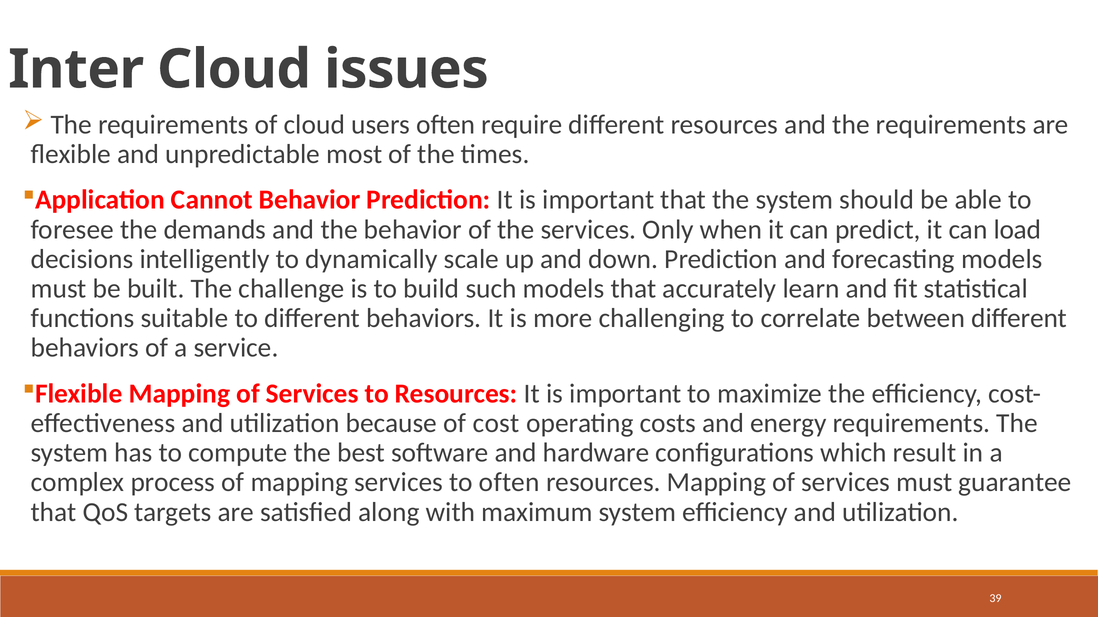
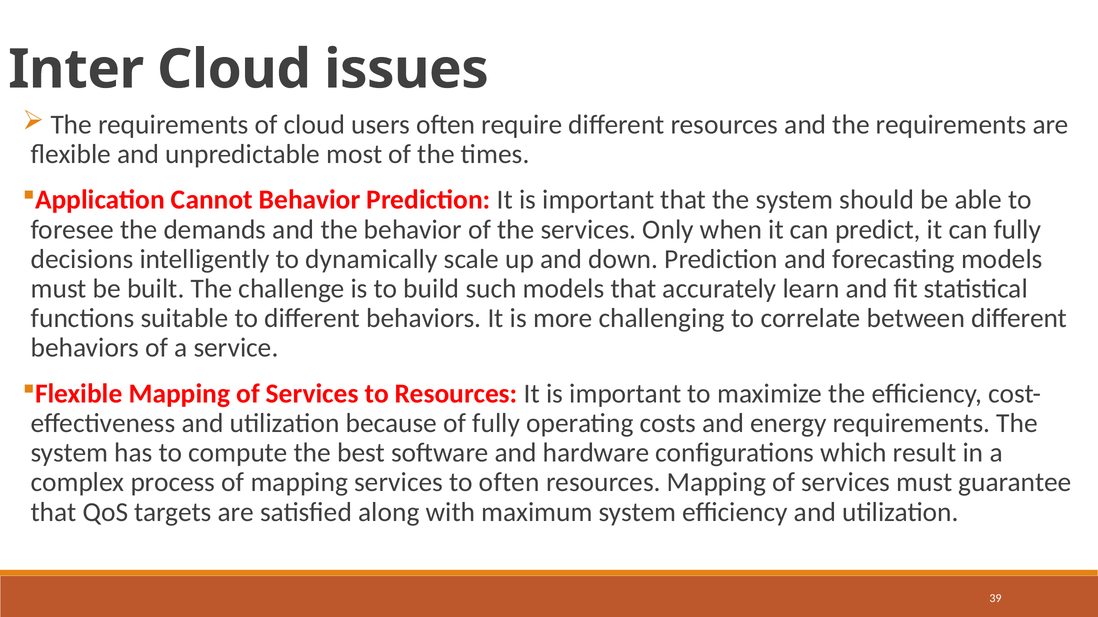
can load: load -> fully (1017, 230)
of cost: cost -> fully (496, 424)
